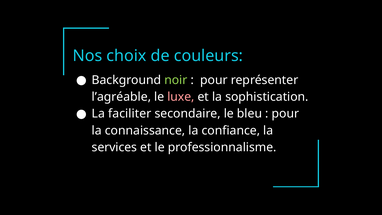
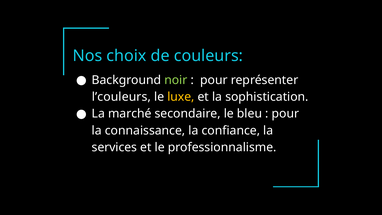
l’agréable: l’agréable -> l’couleurs (121, 97)
luxe colour: pink -> yellow (181, 97)
faciliter: faciliter -> marché (130, 114)
